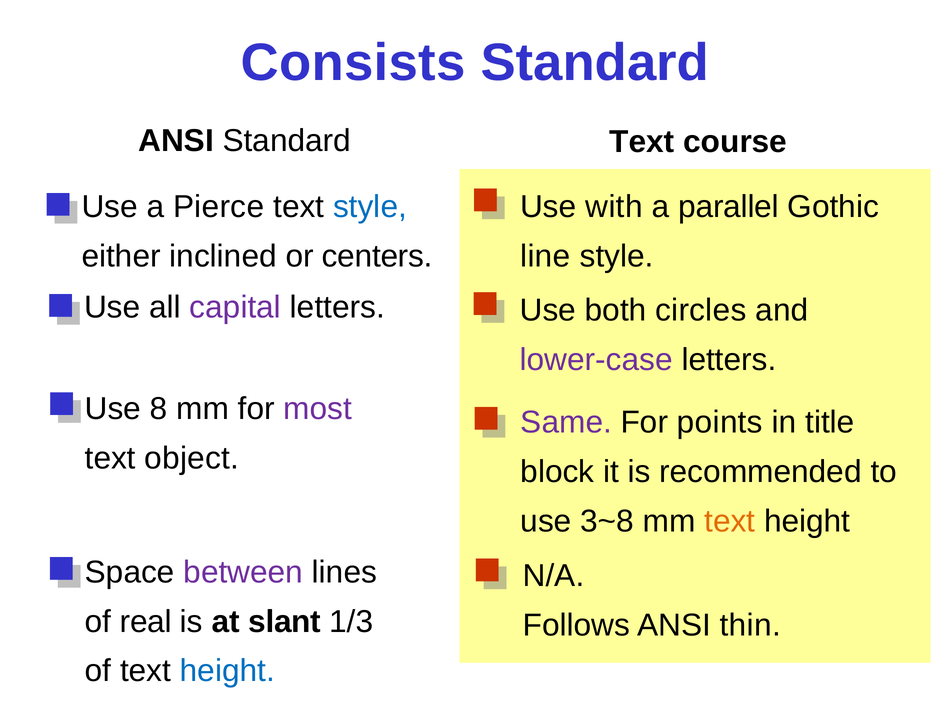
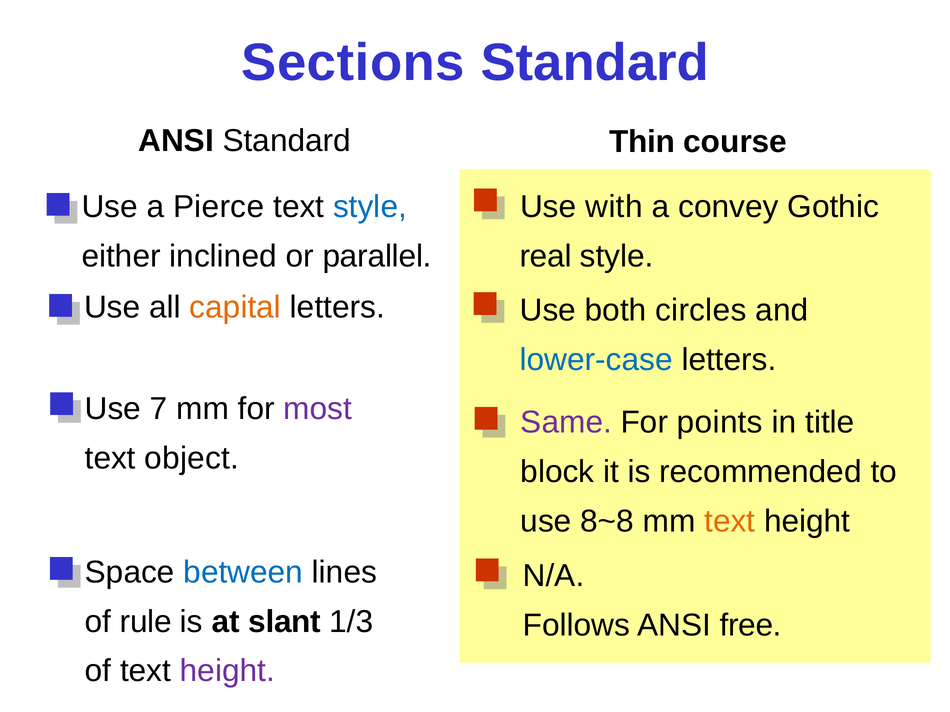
Consists: Consists -> Sections (353, 63)
Standard Text: Text -> Thin (642, 142)
parallel: parallel -> convey (728, 207)
line: line -> real (546, 256)
centers: centers -> parallel (377, 256)
capital colour: purple -> orange (235, 307)
lower-case colour: purple -> blue (596, 360)
8: 8 -> 7 (159, 409)
3~8: 3~8 -> 8~8 (607, 522)
between colour: purple -> blue (243, 573)
real: real -> rule (146, 622)
thin: thin -> free (751, 626)
height colour: blue -> purple (227, 671)
